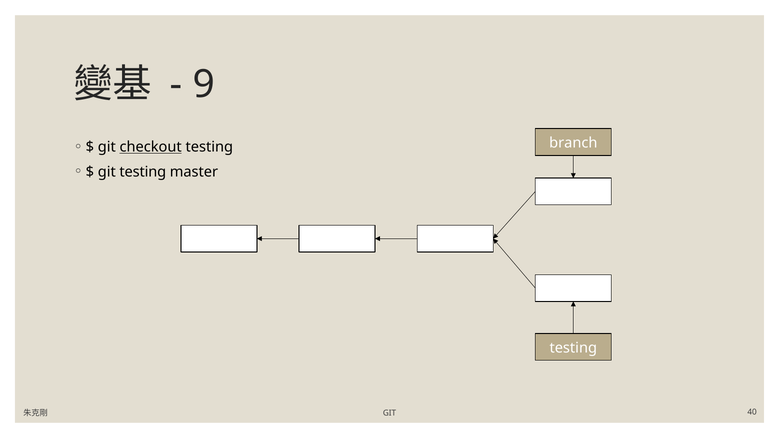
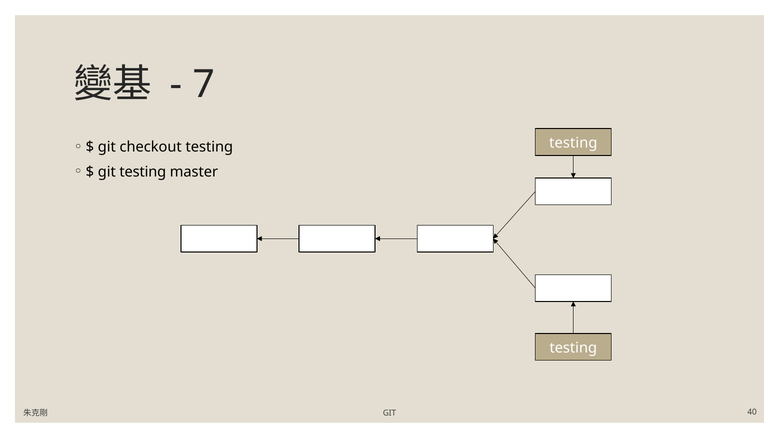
9: 9 -> 7 (204, 85)
branch: branch -> testing (573, 143)
checkout underline: present -> none (151, 147)
